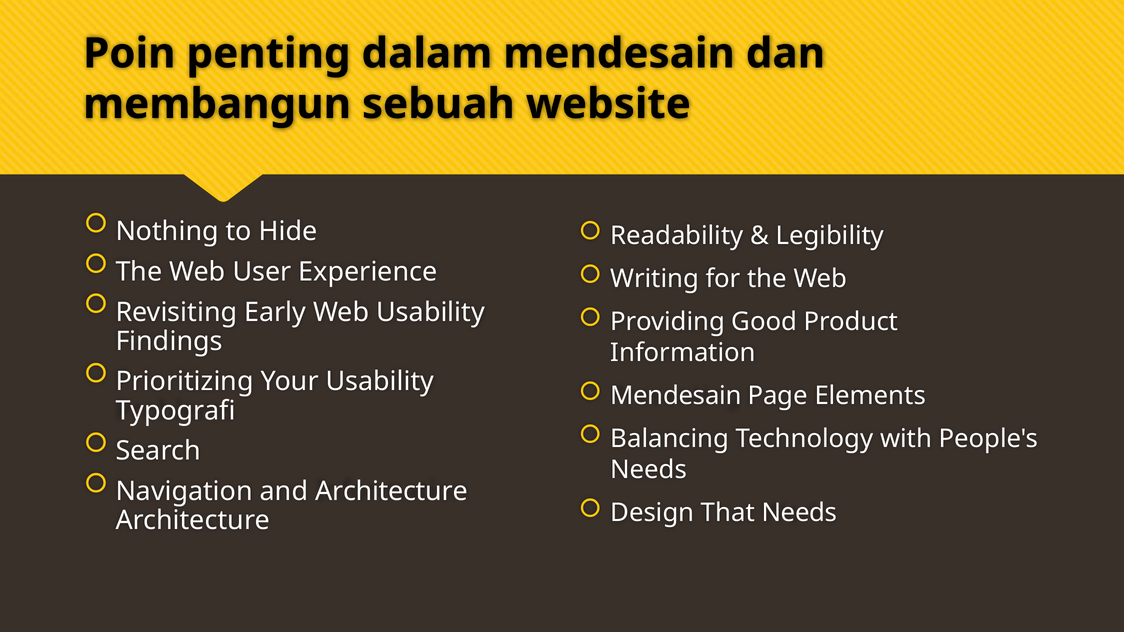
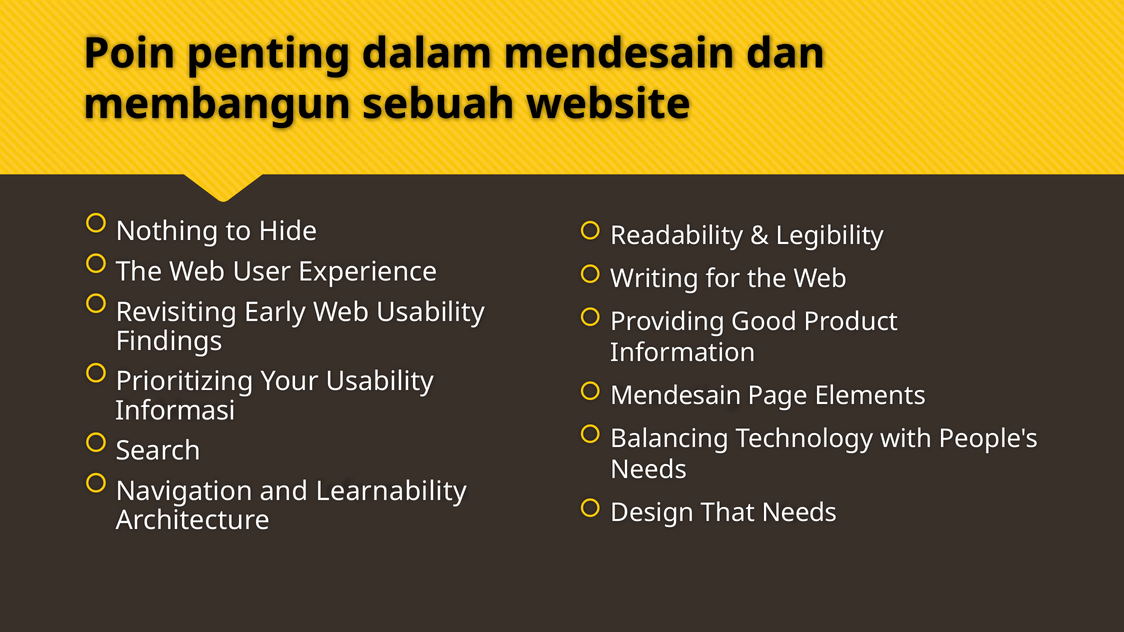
Typografi: Typografi -> Informasi (176, 411)
and Architecture: Architecture -> Learnability (391, 492)
